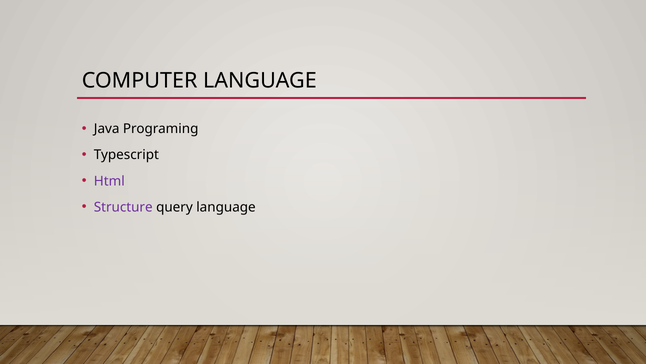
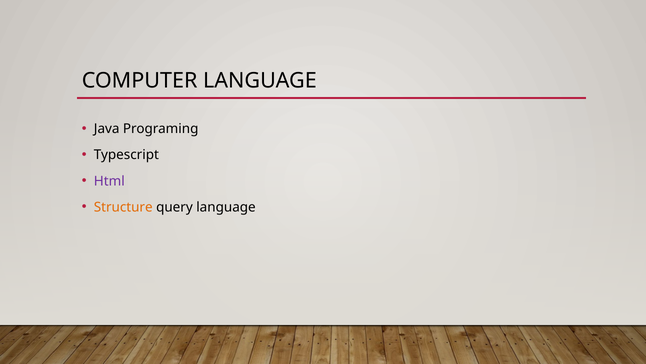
Structure colour: purple -> orange (123, 207)
